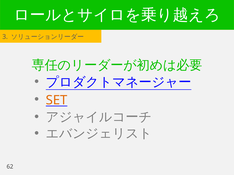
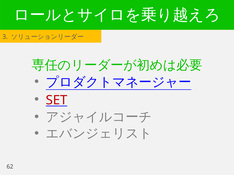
SET colour: orange -> red (57, 100)
